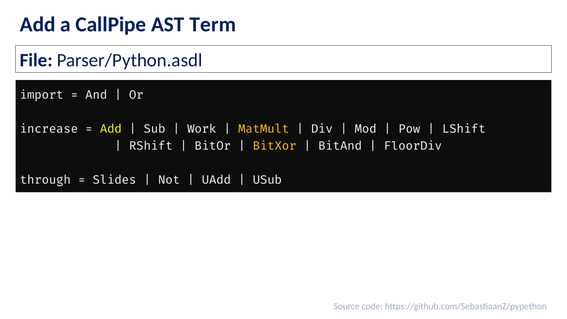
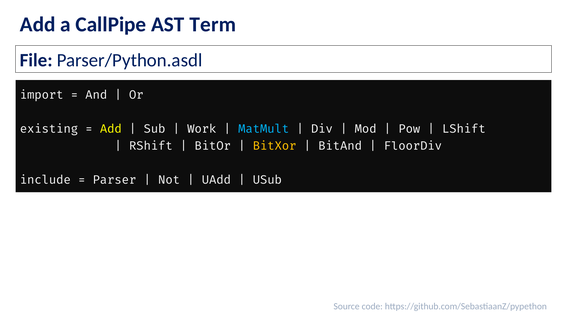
increase: increase -> existing (49, 129)
MatMult colour: yellow -> light blue (264, 129)
through: through -> include (45, 180)
Slides: Slides -> Parser (114, 180)
